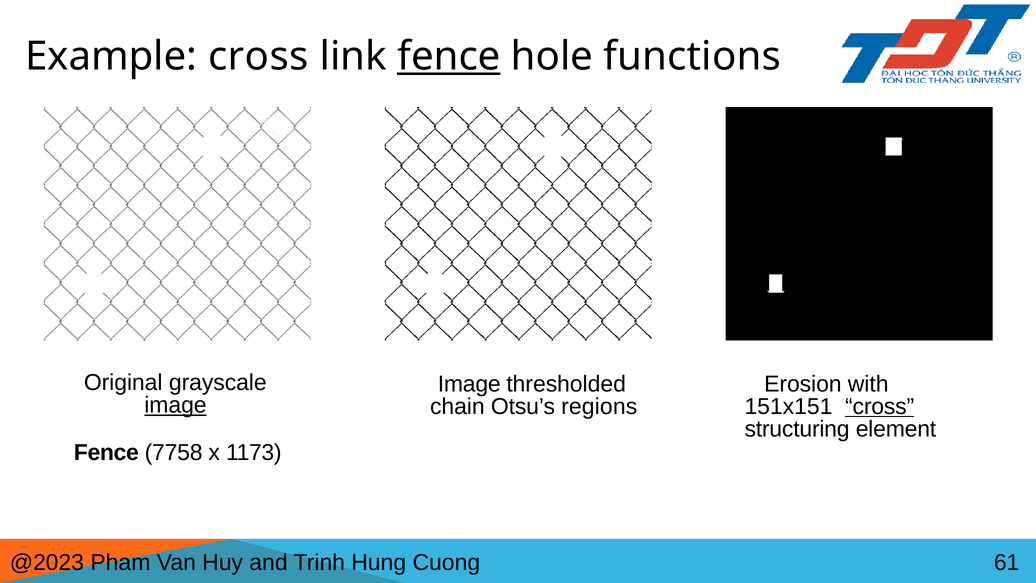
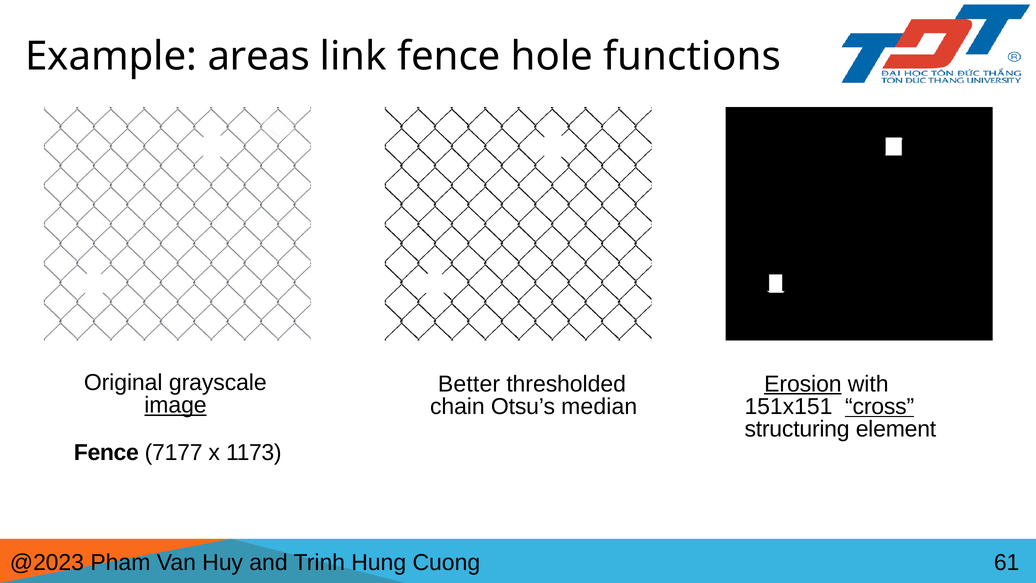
Example cross: cross -> areas (259, 57)
fence underline: present -> none (449, 57)
Image: Image -> Better (469, 384)
Erosion underline: none -> present (803, 384)
regions: regions -> median (599, 406)
7758: 7758 -> 7177 (174, 452)
